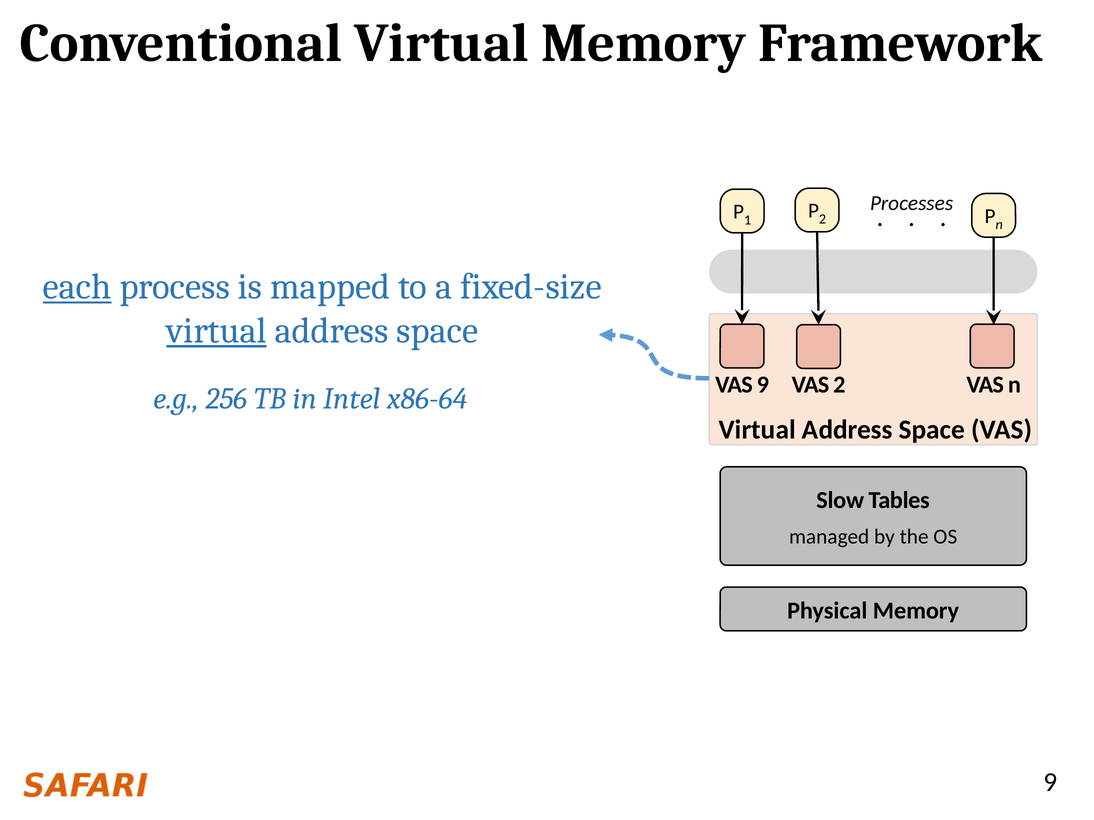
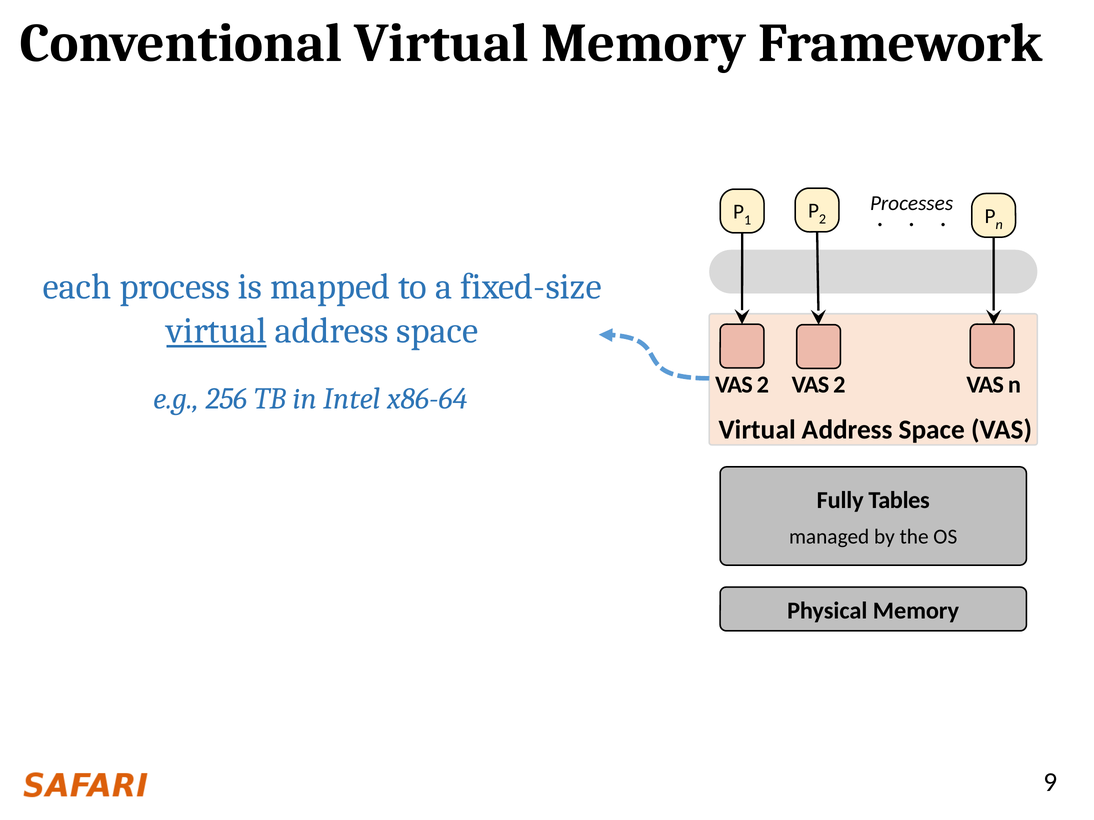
each underline: present -> none (77, 287)
9: 9 -> 2 (763, 385)
Slow: Slow -> Fully (840, 501)
